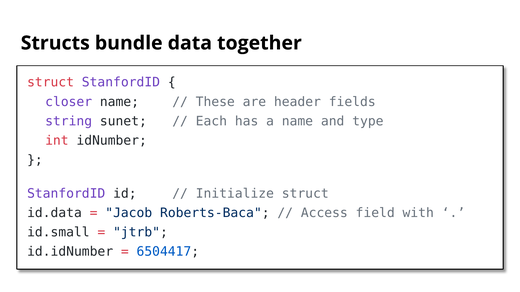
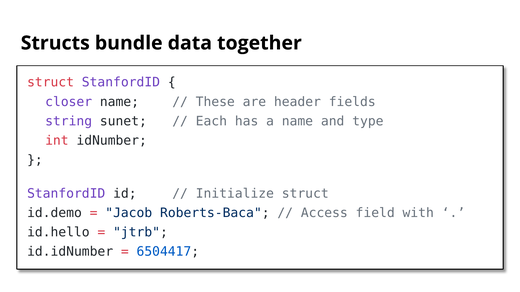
id.data: id.data -> id.demo (54, 213)
id.small: id.small -> id.hello (58, 233)
